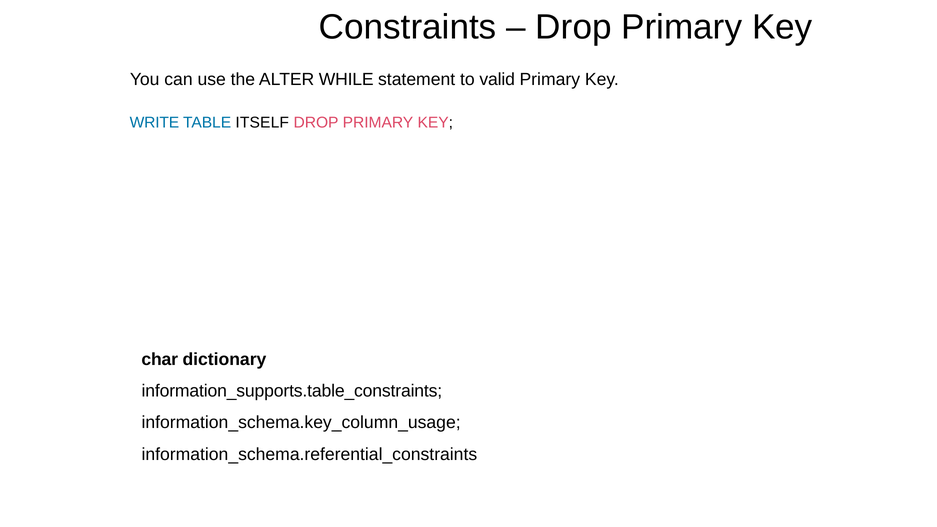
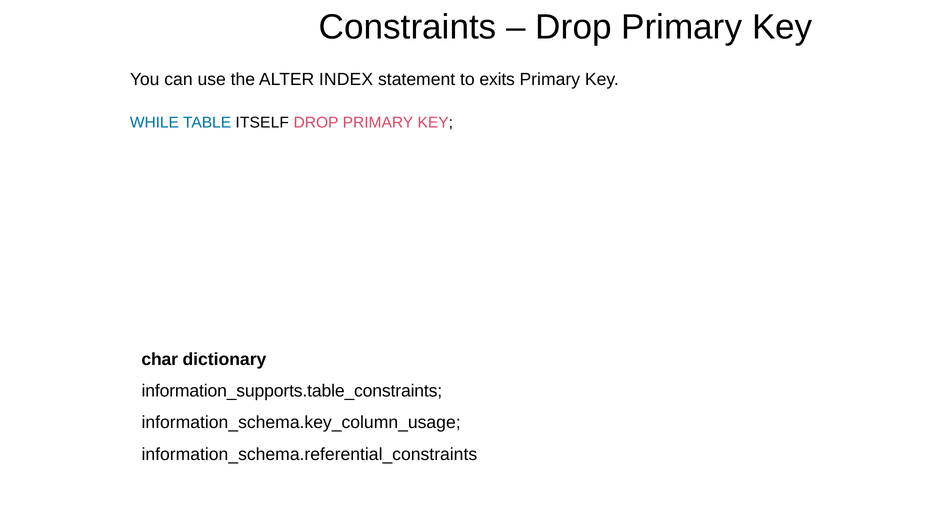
WHILE: WHILE -> INDEX (346, 80)
valid: valid -> exits (497, 80)
WRITE: WRITE -> WHILE (154, 123)
